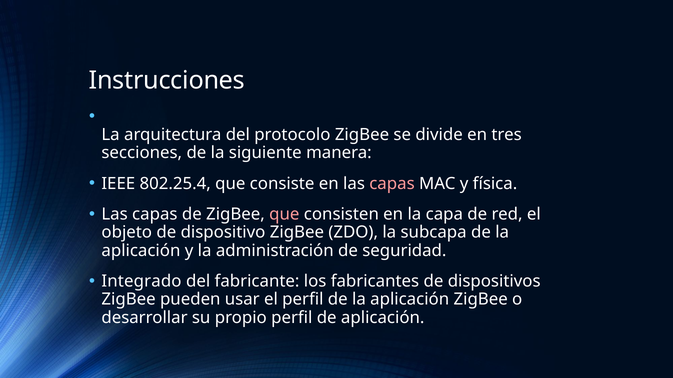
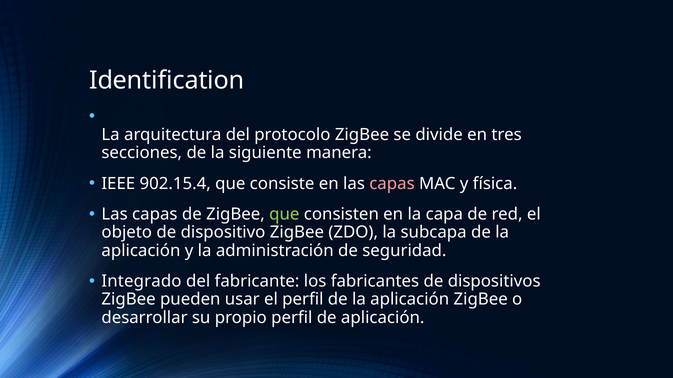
Instrucciones: Instrucciones -> Identification (167, 80)
802.25.4: 802.25.4 -> 902.15.4 (175, 184)
que colour: pink -> light green (284, 215)
